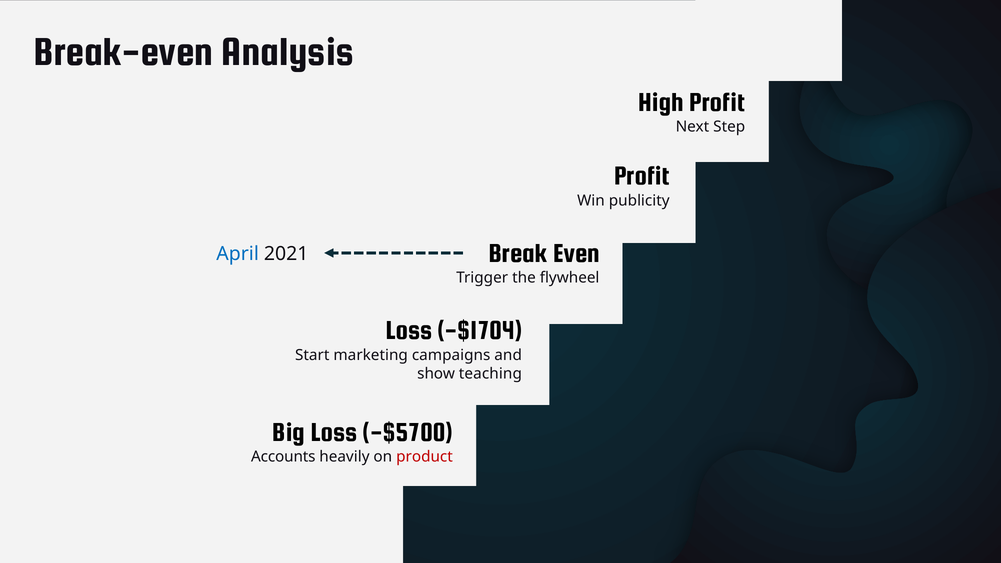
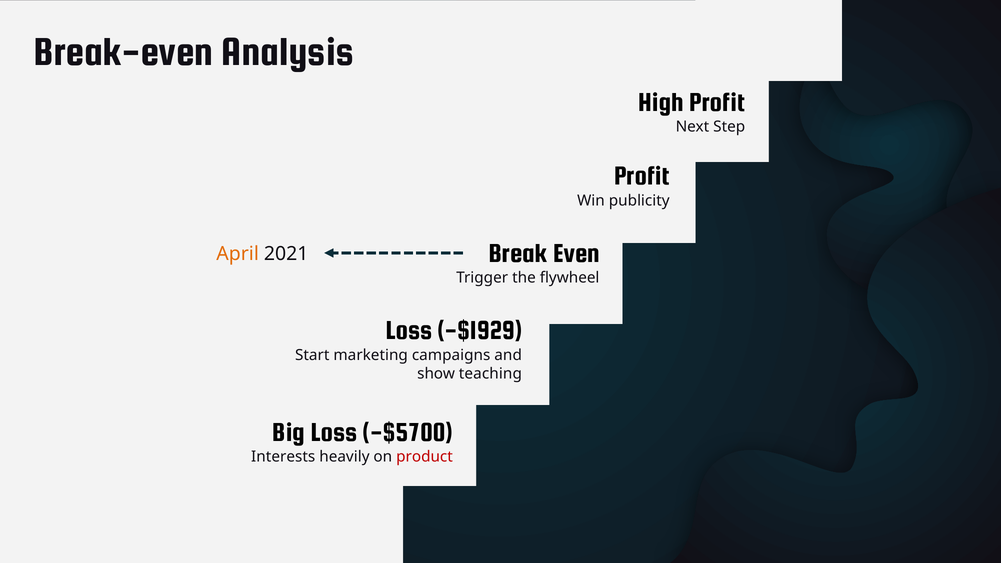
April colour: blue -> orange (238, 254)
-$1704: -$1704 -> -$1929 (480, 330)
Accounts: Accounts -> Interests (283, 457)
